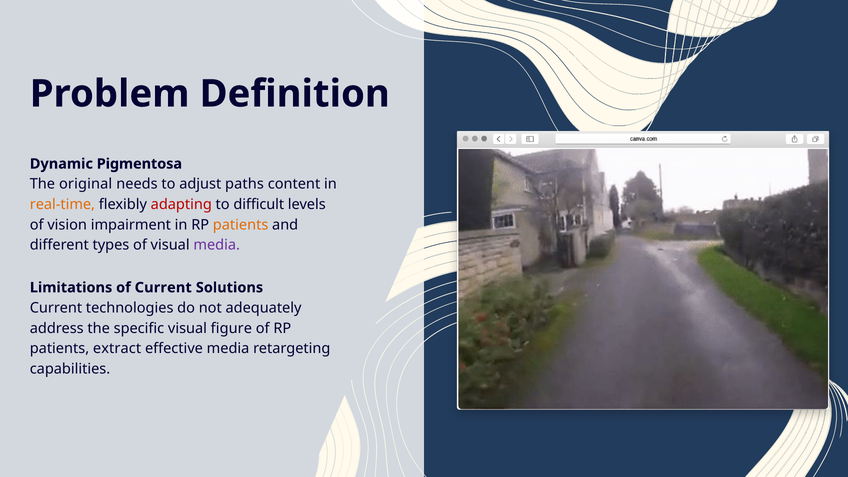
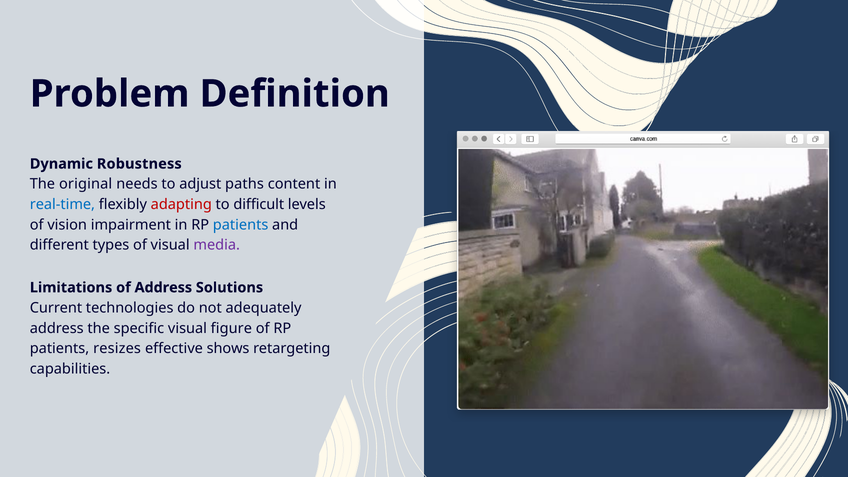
Pigmentosa: Pigmentosa -> Robustness (139, 164)
real-time colour: orange -> blue (62, 204)
patients colour: orange -> blue (241, 225)
of Current: Current -> Address (163, 288)
extract: extract -> resizes (117, 349)
effective media: media -> shows (228, 349)
